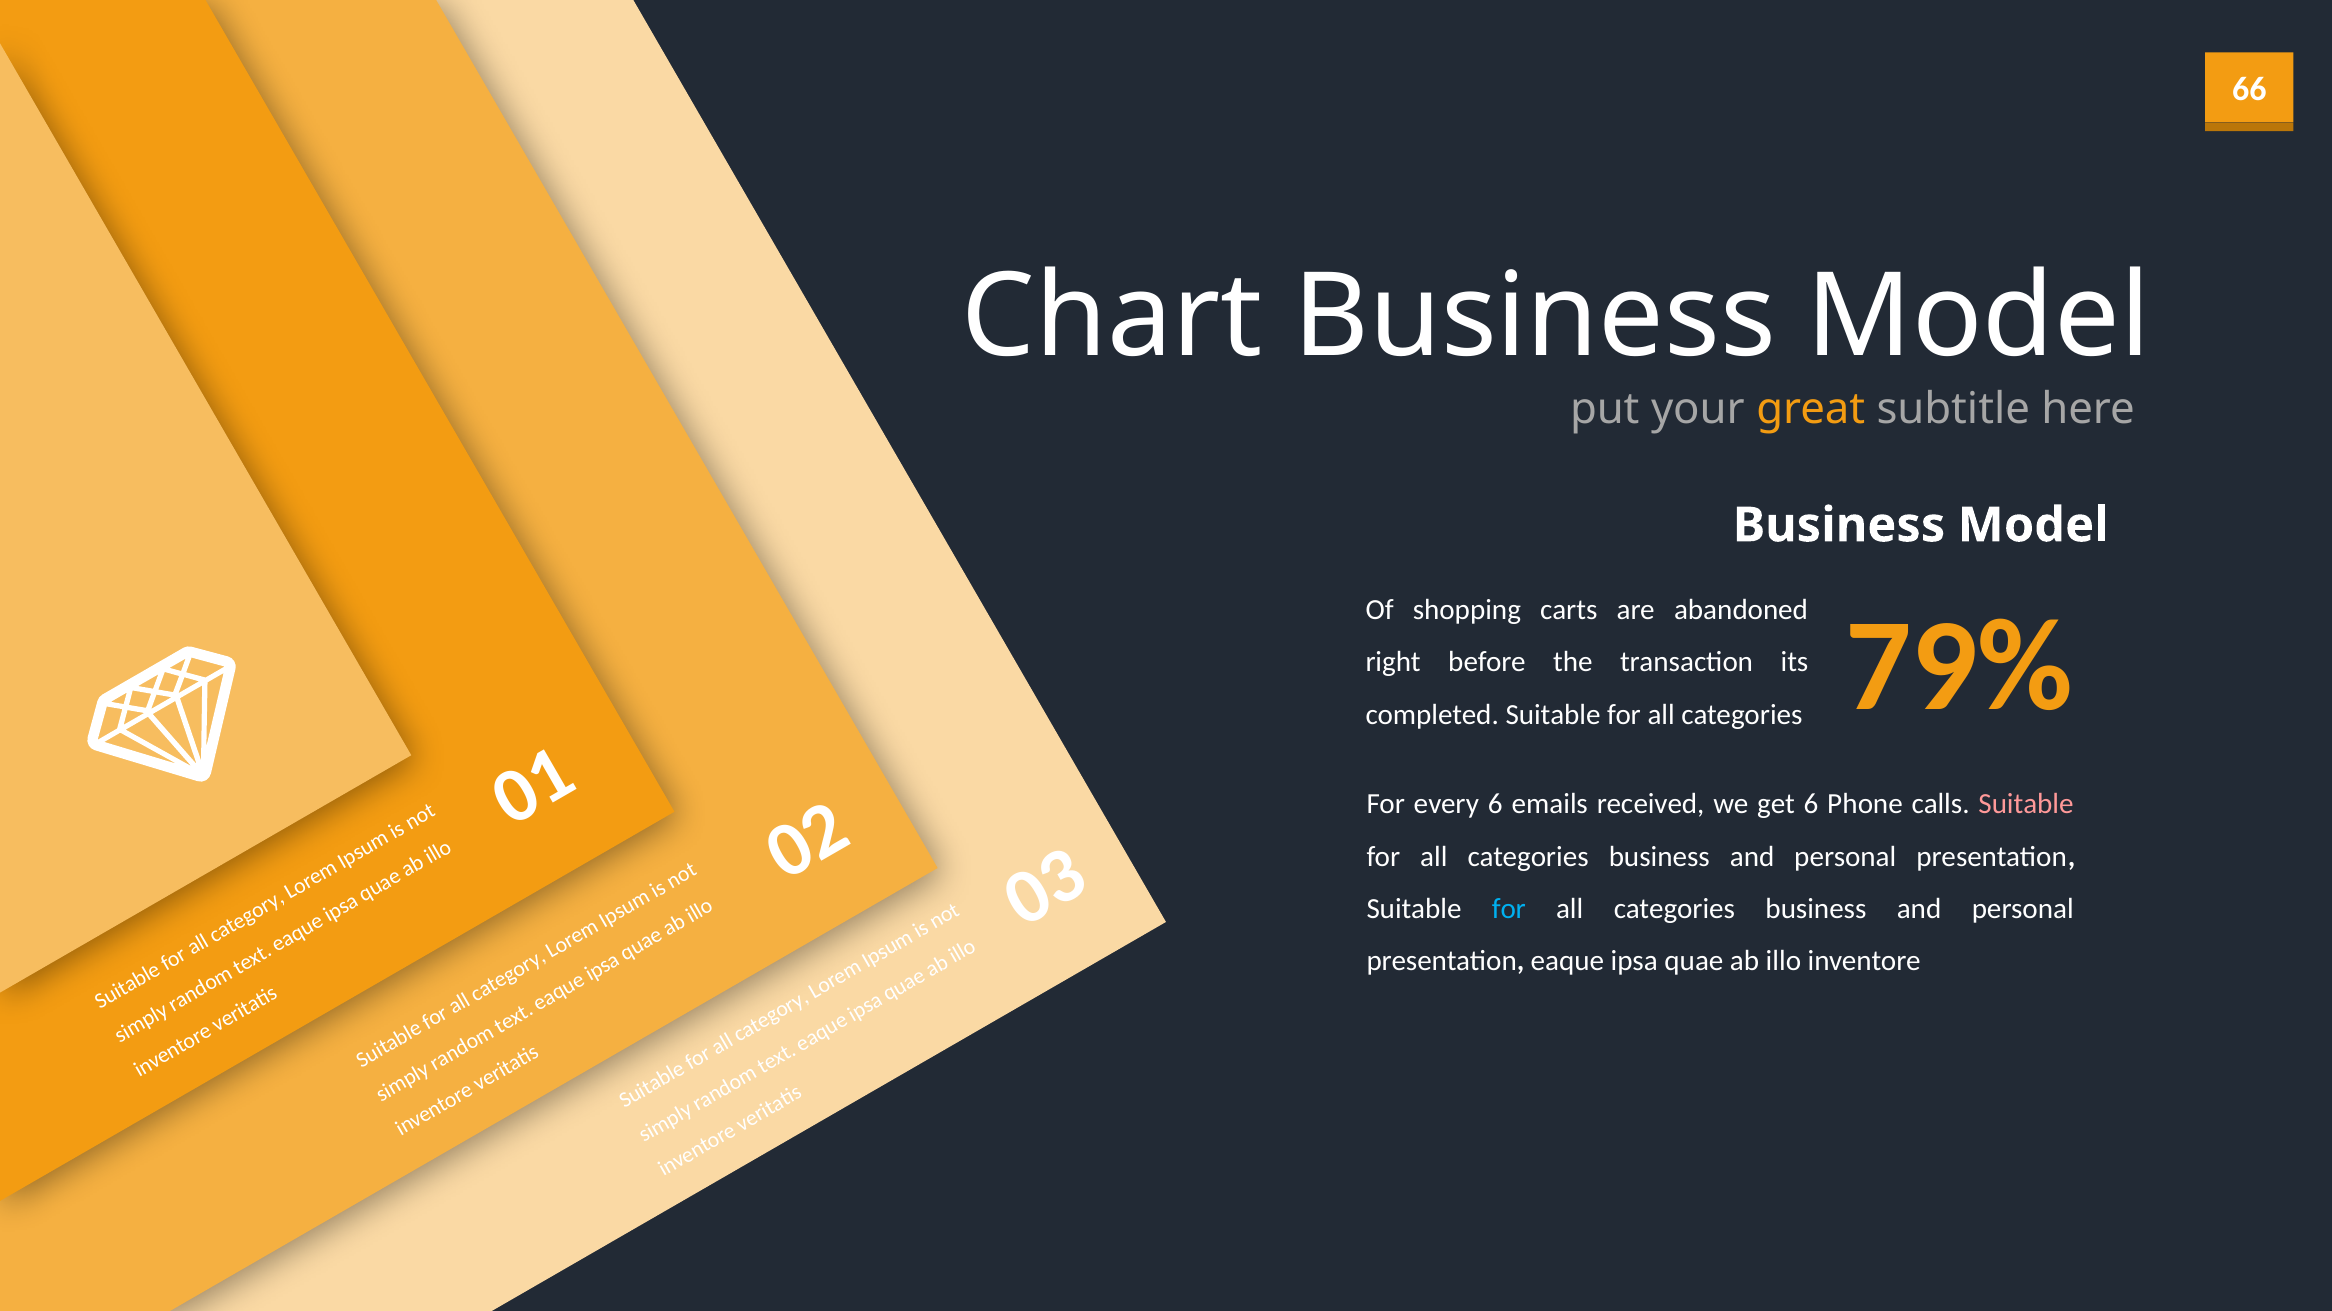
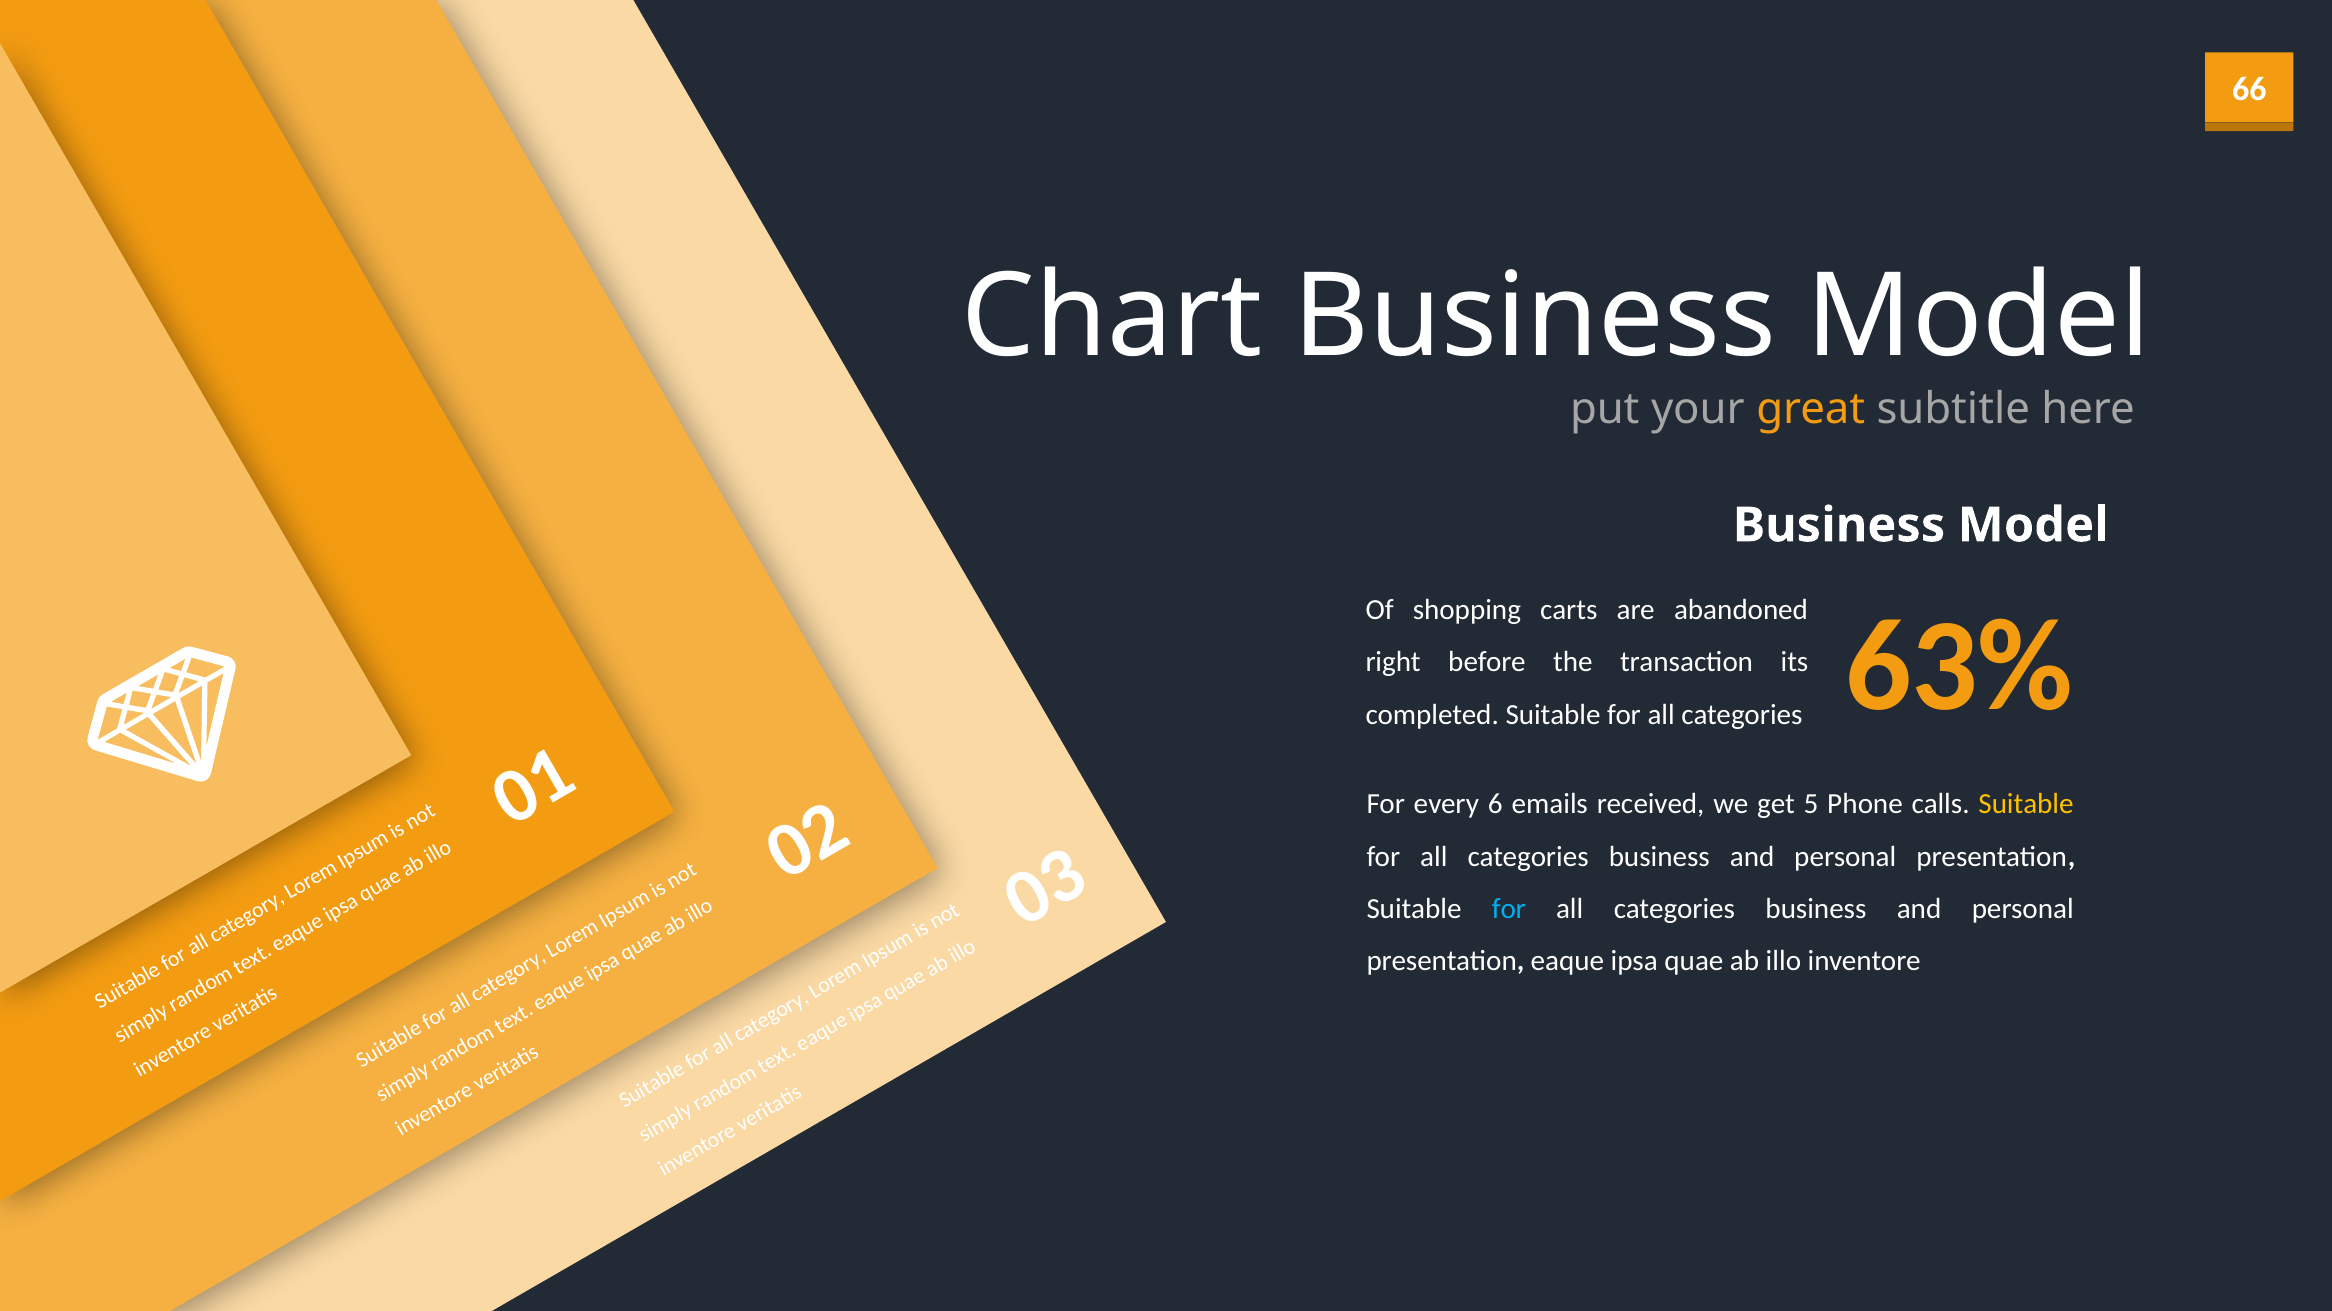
79%: 79% -> 63% (1959, 666)
get 6: 6 -> 5 (1811, 804)
Suitable colour: pink -> yellow (2026, 804)
